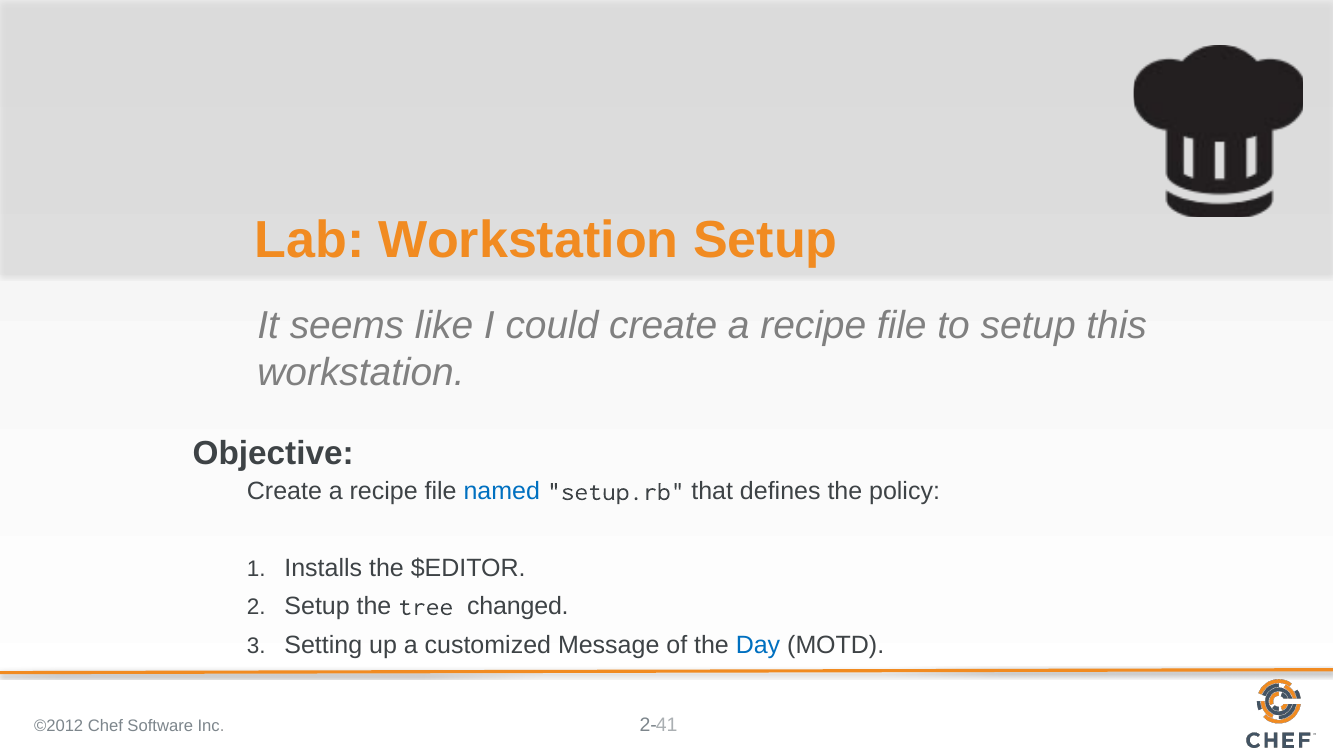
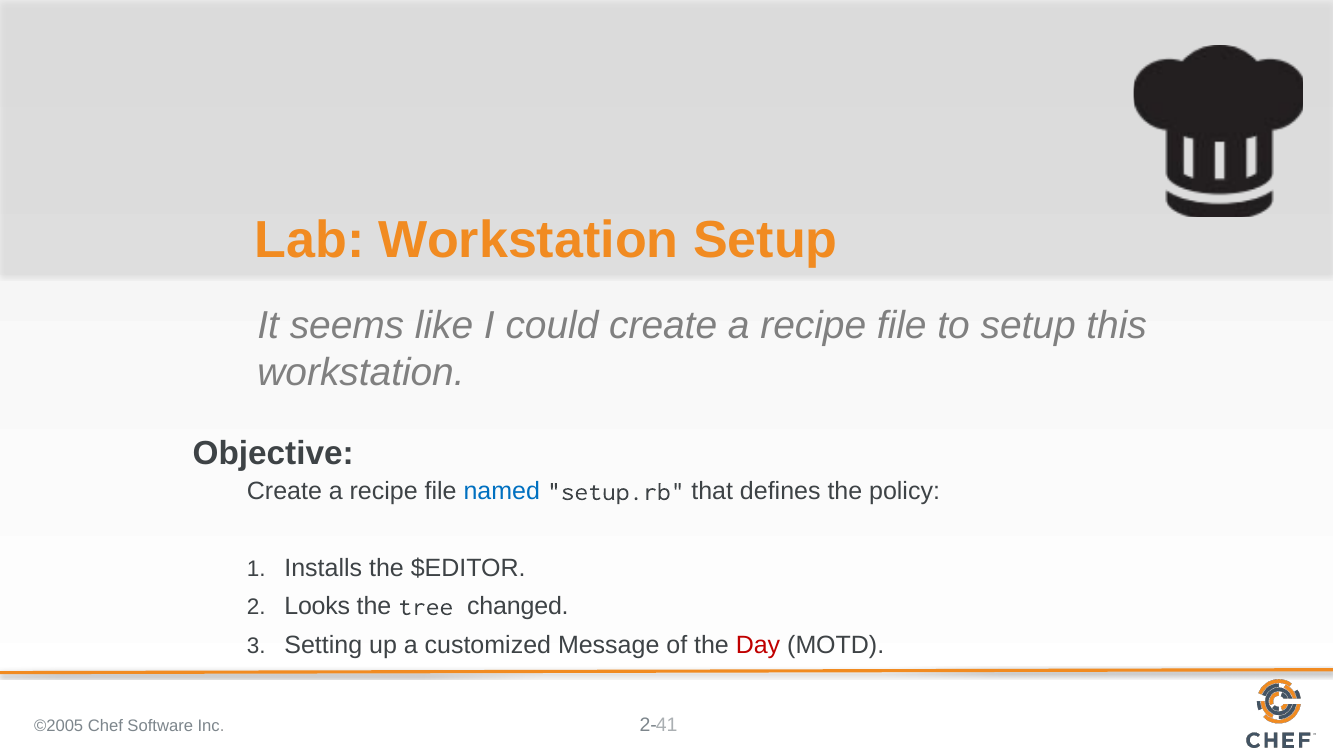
Setup: Setup -> Looks (317, 606)
Day colour: blue -> red (758, 645)
©2012: ©2012 -> ©2005 (59, 725)
